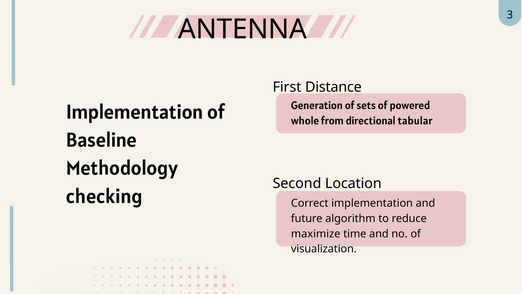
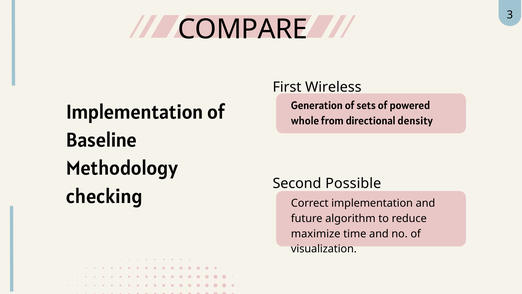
ANTENNA: ANTENNA -> COMPARE (243, 29)
Distance: Distance -> Wireless (333, 87)
tabular: tabular -> density (415, 121)
Location: Location -> Possible (353, 183)
